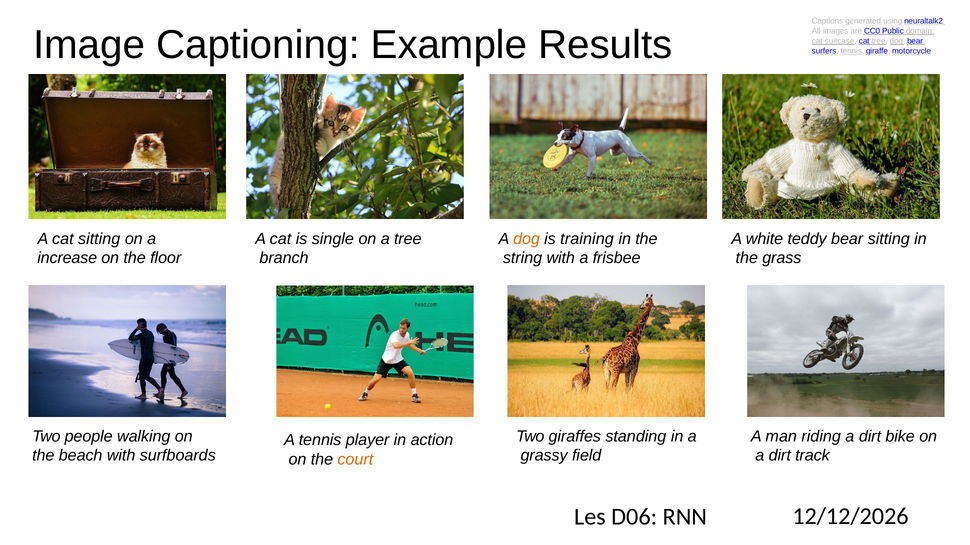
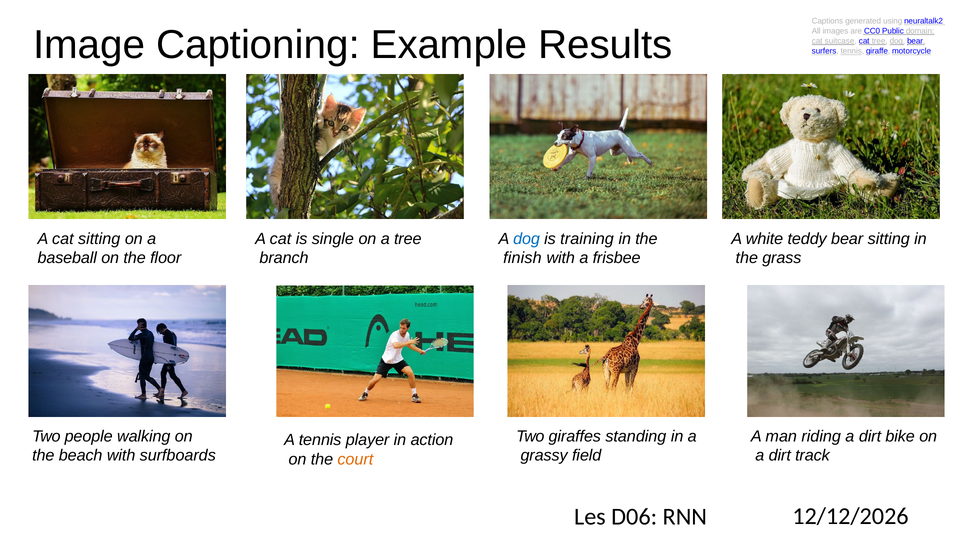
dog colour: orange -> blue (527, 239)
increase: increase -> baseball (67, 258)
string: string -> finish (522, 258)
